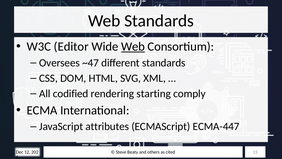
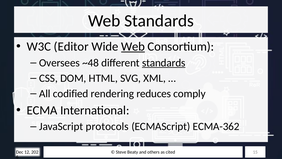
~47: ~47 -> ~48 (91, 63)
standards underline: none -> present (164, 63)
starting: starting -> reduces (154, 93)
attributes: attributes -> protocols (107, 126)
ECMA-447: ECMA-447 -> ECMA-362 (216, 126)
